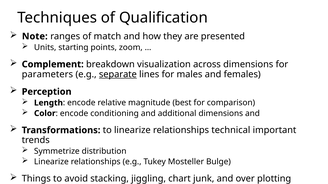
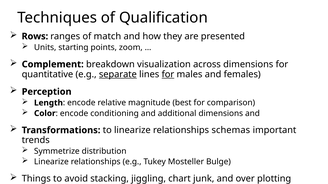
Note: Note -> Rows (35, 36)
parameters: parameters -> quantitative (47, 74)
for underline: none -> present (168, 74)
technical: technical -> schemas (231, 131)
